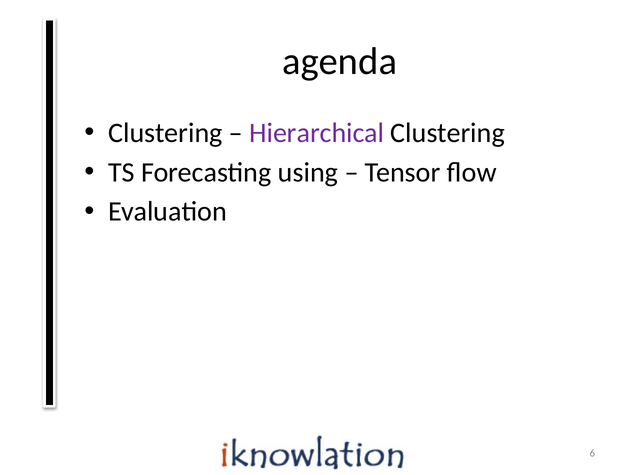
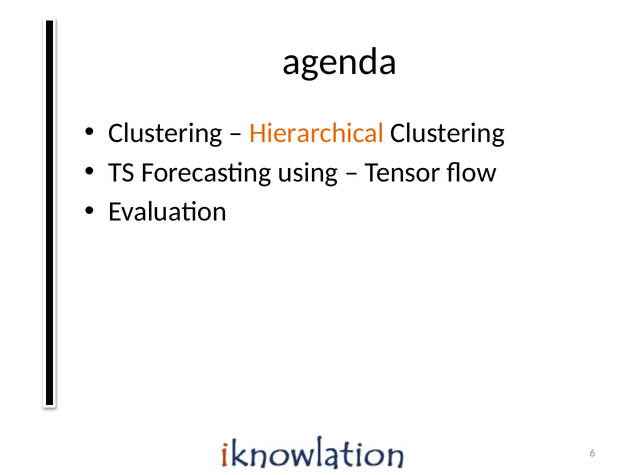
Hierarchical colour: purple -> orange (317, 133)
